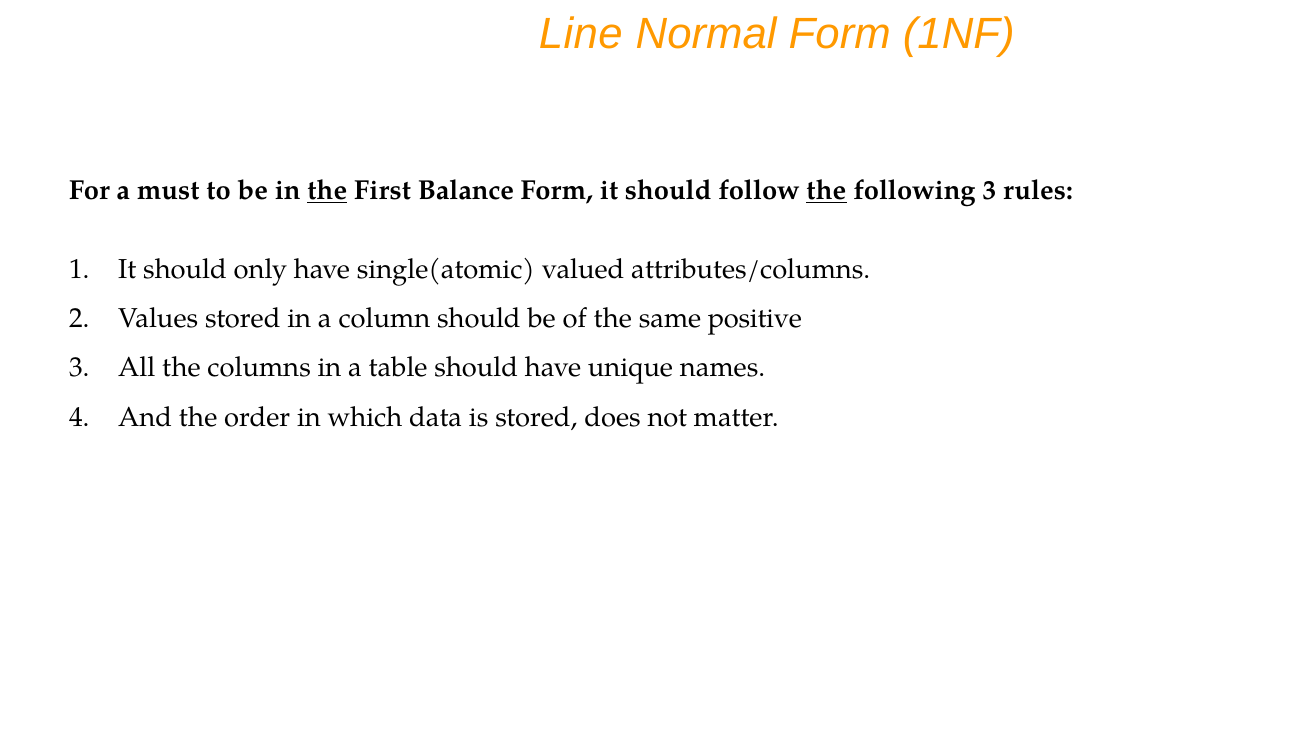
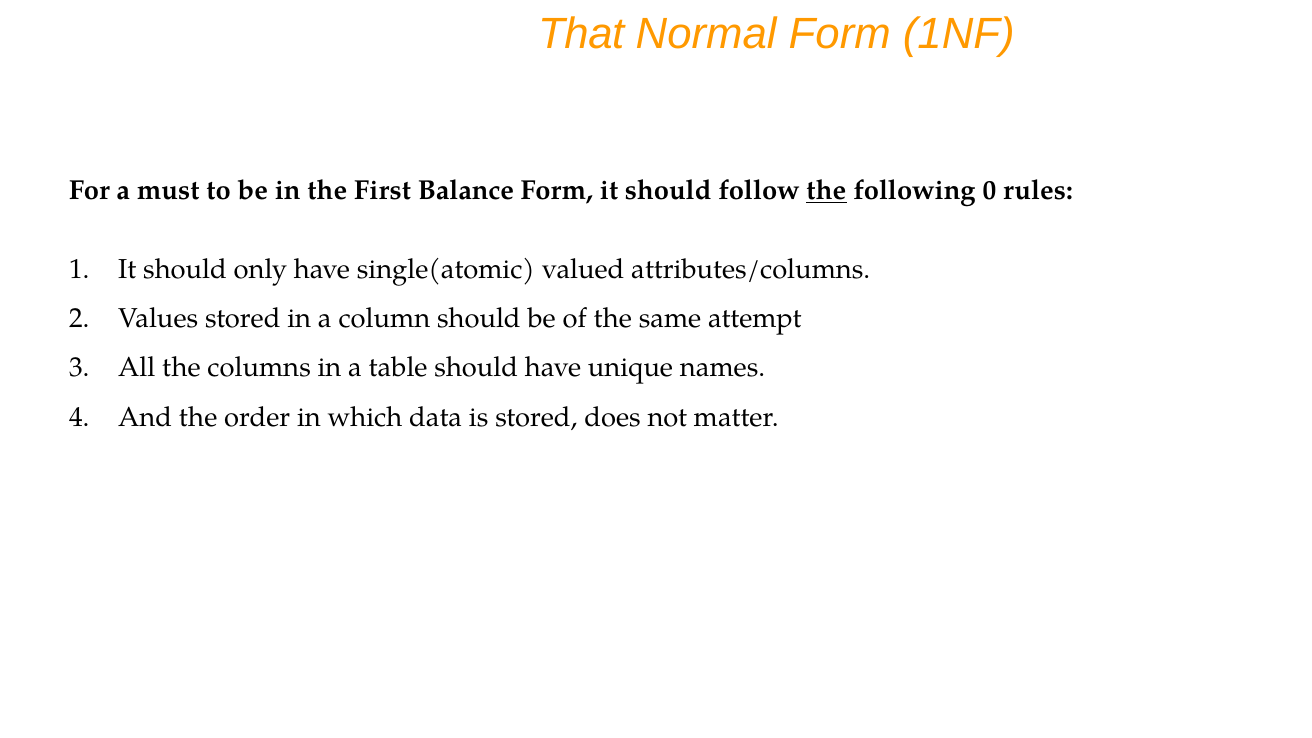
Line: Line -> That (581, 34)
the underline: present -> none (327, 191)
following 3: 3 -> 0 (989, 191)
positive: positive -> attempt (755, 319)
